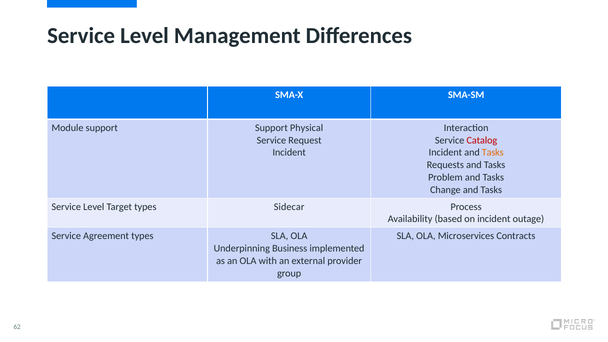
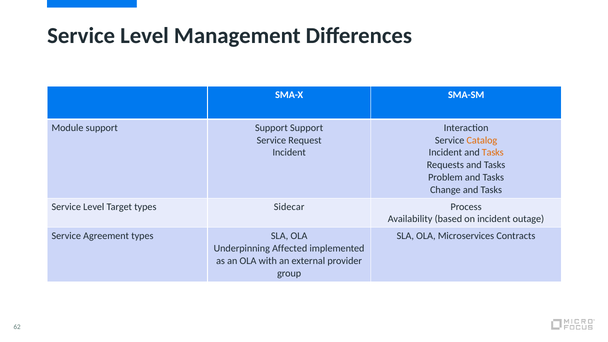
support Support Physical: Physical -> Support (307, 128)
Catalog colour: red -> orange (482, 140)
Business: Business -> Affected (290, 248)
